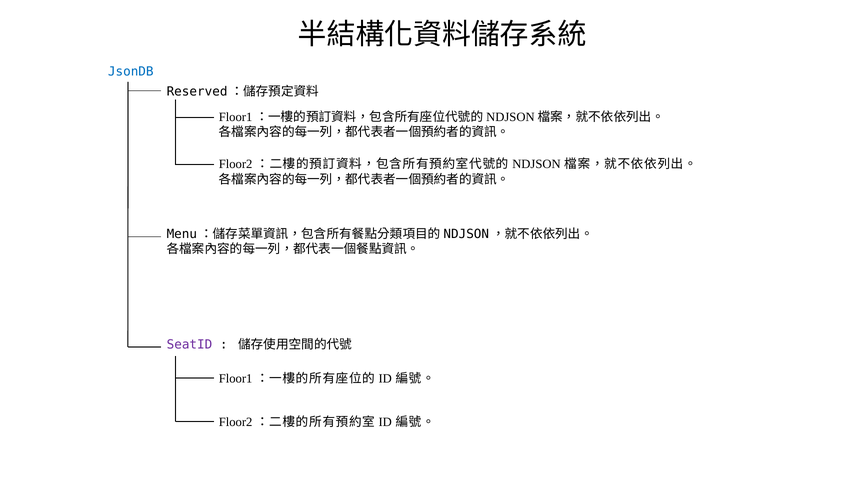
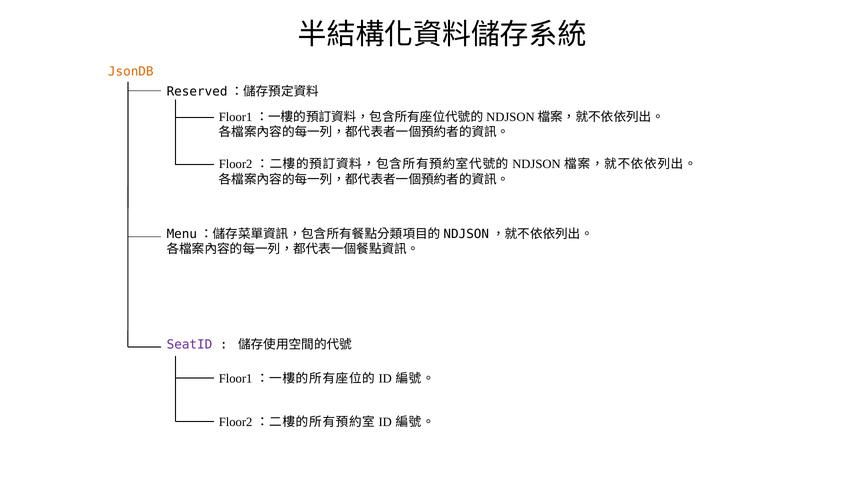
JsonDB colour: blue -> orange (131, 71)
